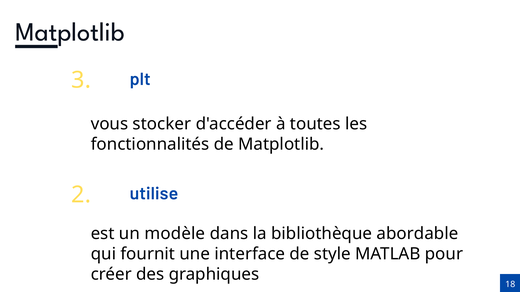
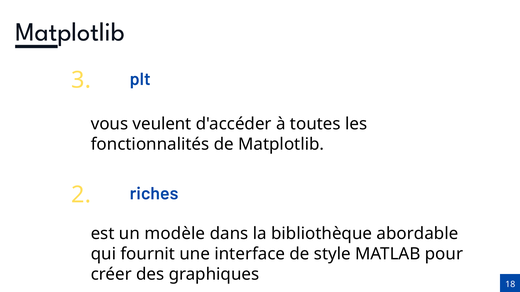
stocker: stocker -> veulent (162, 124)
utilise: utilise -> riches (154, 194)
